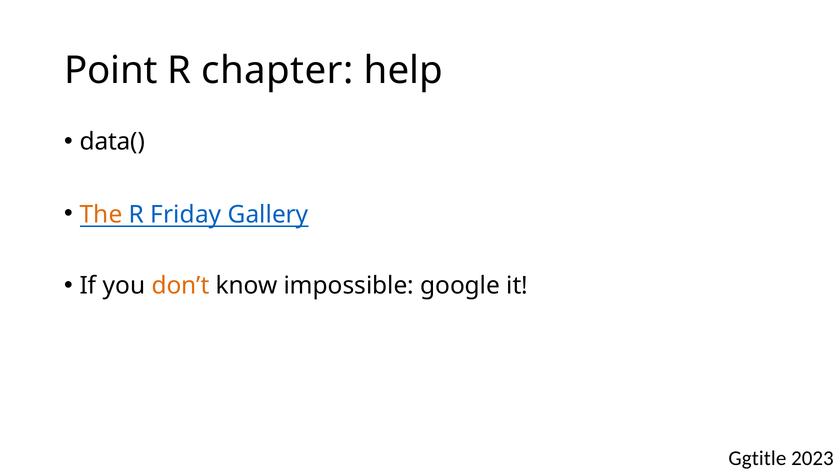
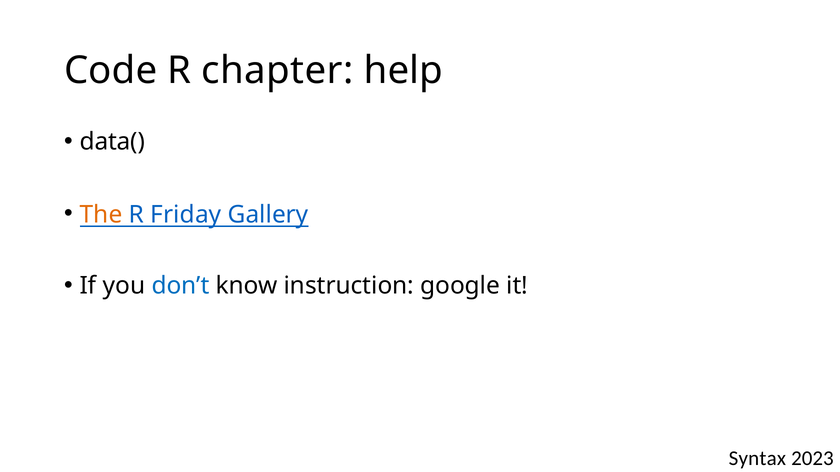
Point: Point -> Code (111, 71)
don’t colour: orange -> blue (180, 286)
impossible: impossible -> instruction (349, 286)
Ggtitle: Ggtitle -> Syntax (757, 459)
